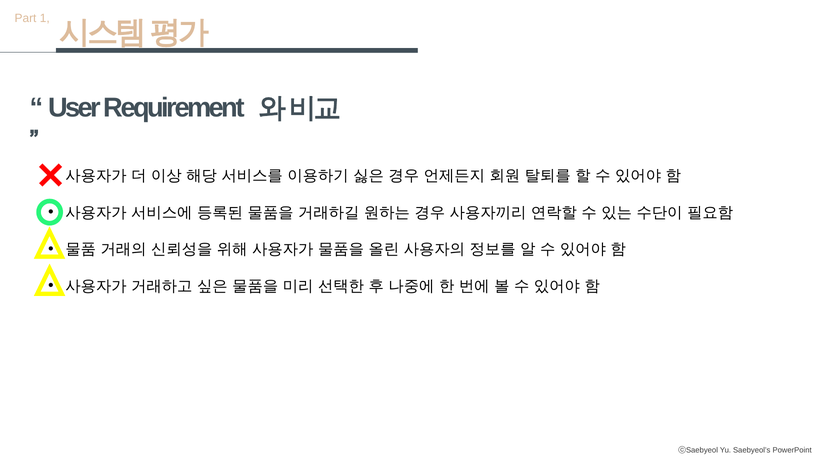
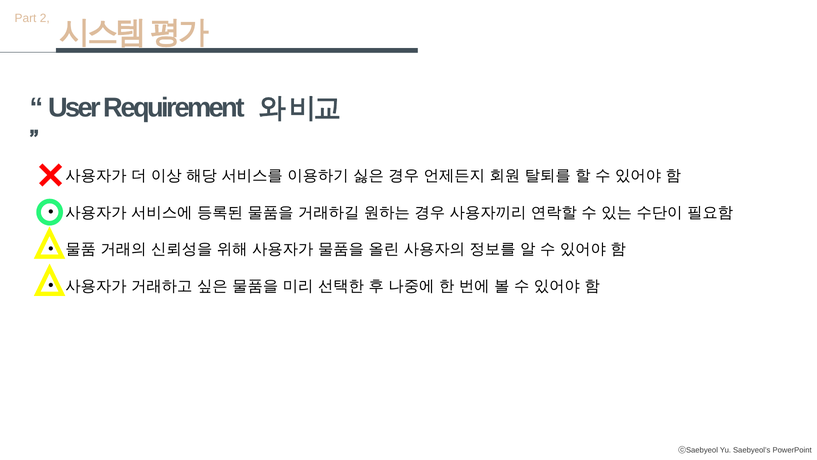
1: 1 -> 2 (45, 19)
